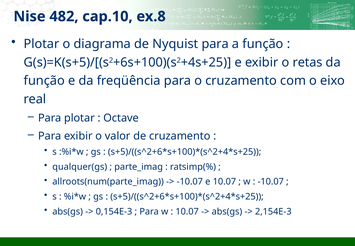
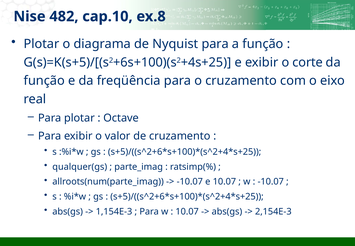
retas: retas -> corte (308, 62)
0,154E-3: 0,154E-3 -> 1,154E-3 (114, 211)
